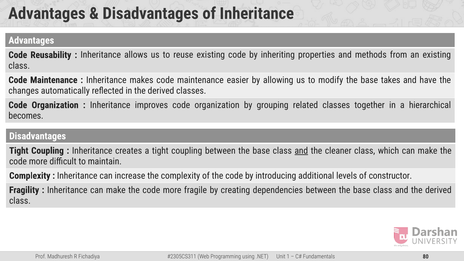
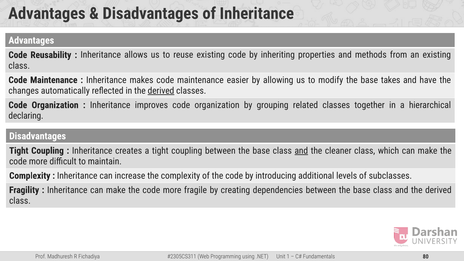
derived underline: none -> present (161, 91)
becomes: becomes -> declaring (26, 116)
constructor: constructor -> subclasses (390, 176)
